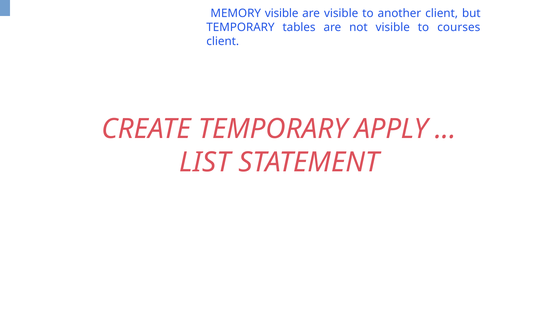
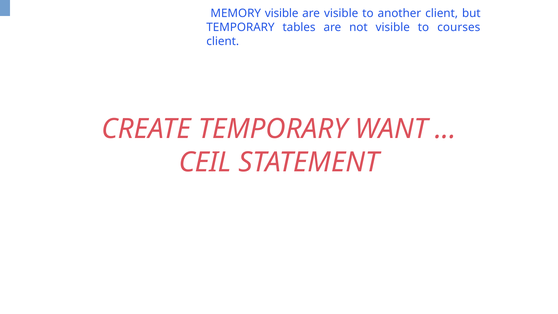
APPLY: APPLY -> WANT (391, 129)
LIST: LIST -> CEIL (205, 162)
